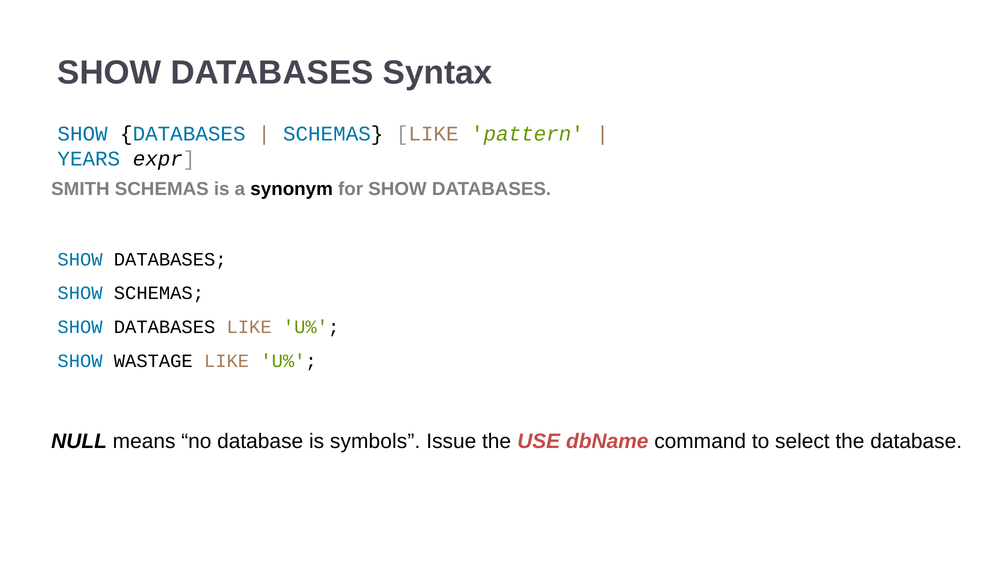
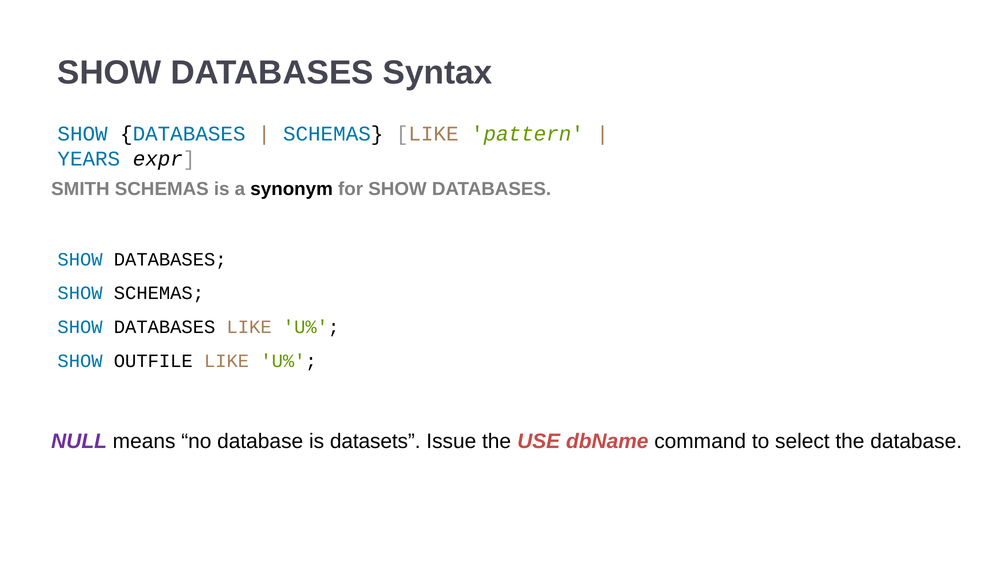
WASTAGE: WASTAGE -> OUTFILE (153, 361)
NULL colour: black -> purple (79, 441)
symbols: symbols -> datasets (375, 441)
